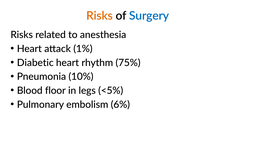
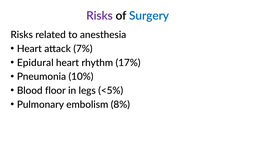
Risks colour: orange -> purple (100, 16)
1%: 1% -> 7% (83, 49)
Diabetic: Diabetic -> Epidural (35, 63)
75%: 75% -> 17% (128, 63)
6%: 6% -> 8% (120, 105)
